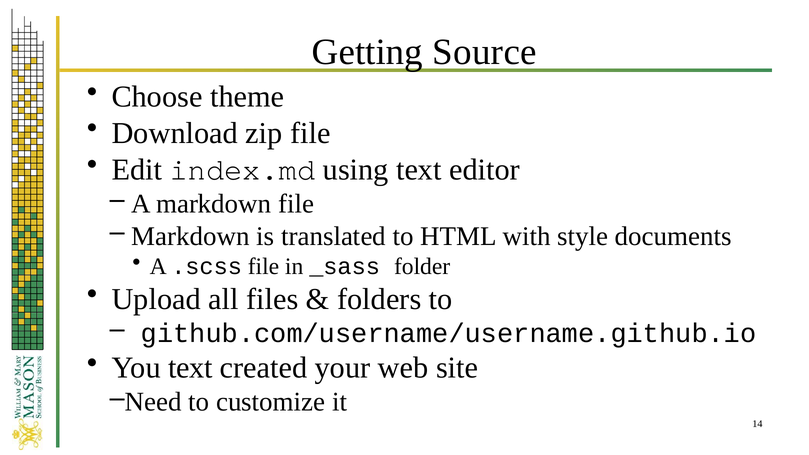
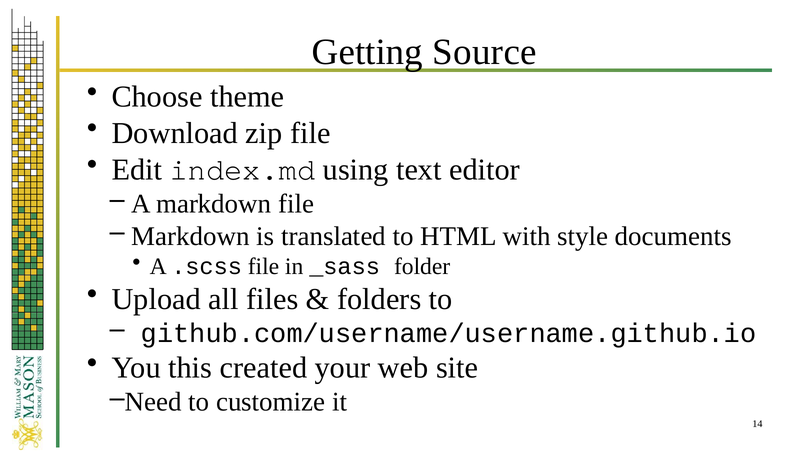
You text: text -> this (190, 368)
